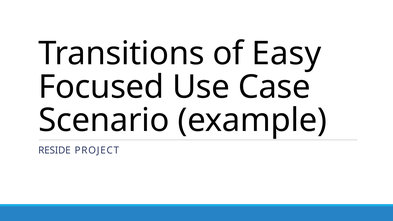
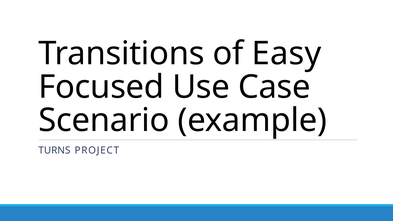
RESIDE: RESIDE -> TURNS (54, 150)
